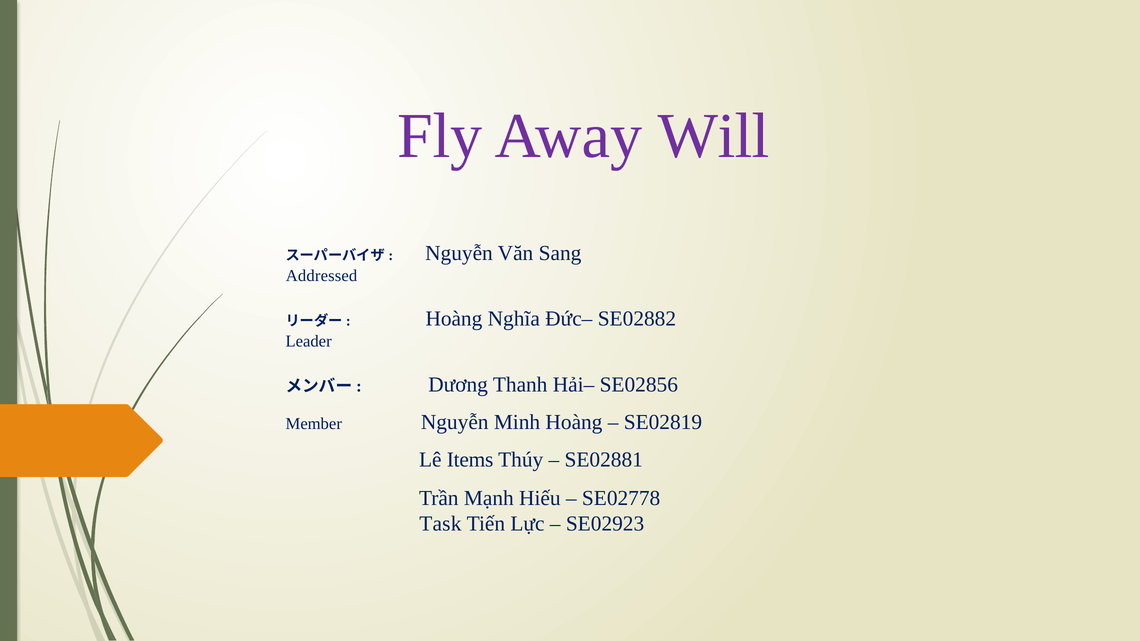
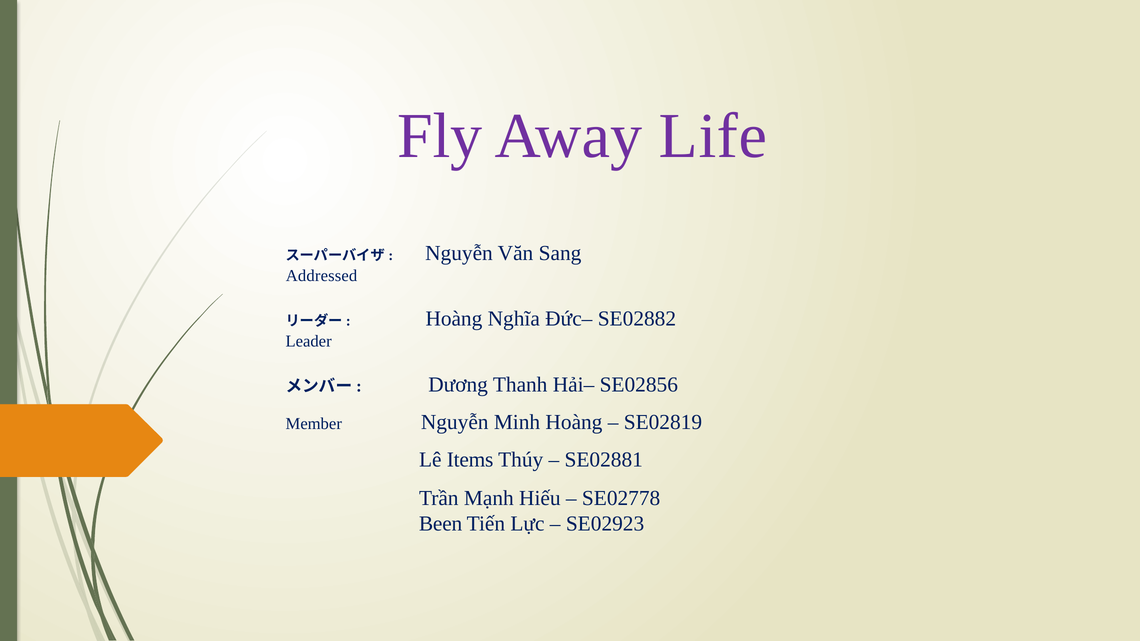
Will: Will -> Life (713, 136)
Task: Task -> Been (441, 524)
